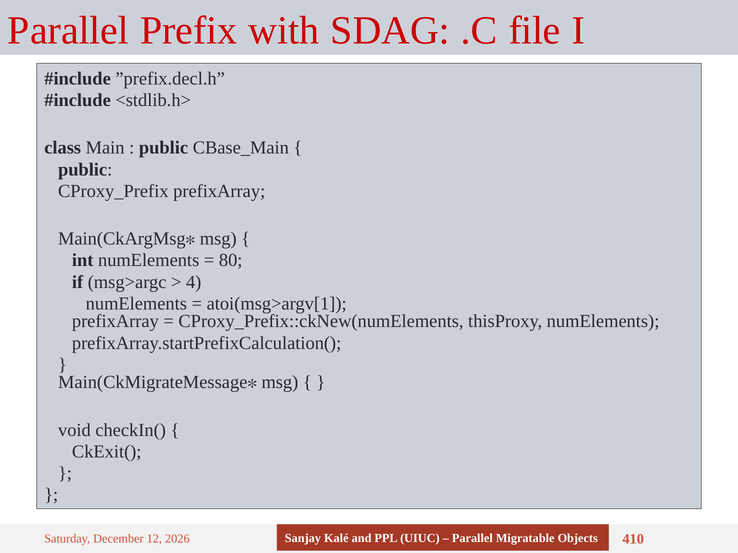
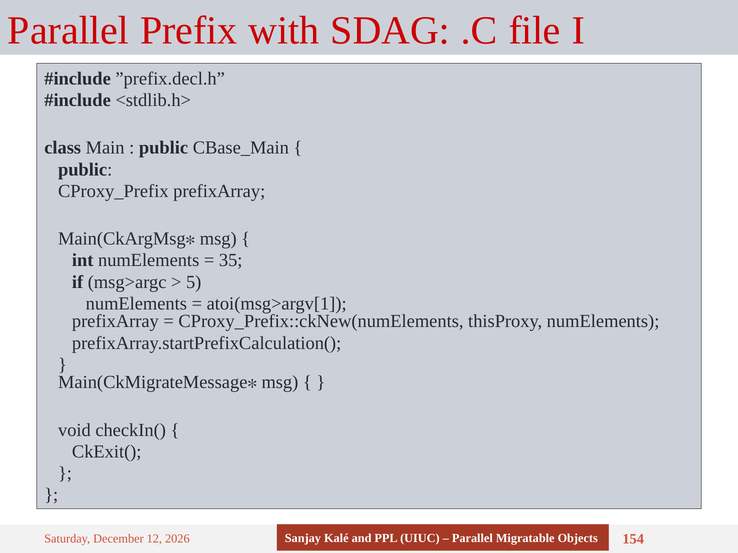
80: 80 -> 35 (231, 261)
4: 4 -> 5 (194, 282)
410: 410 -> 154 (633, 539)
